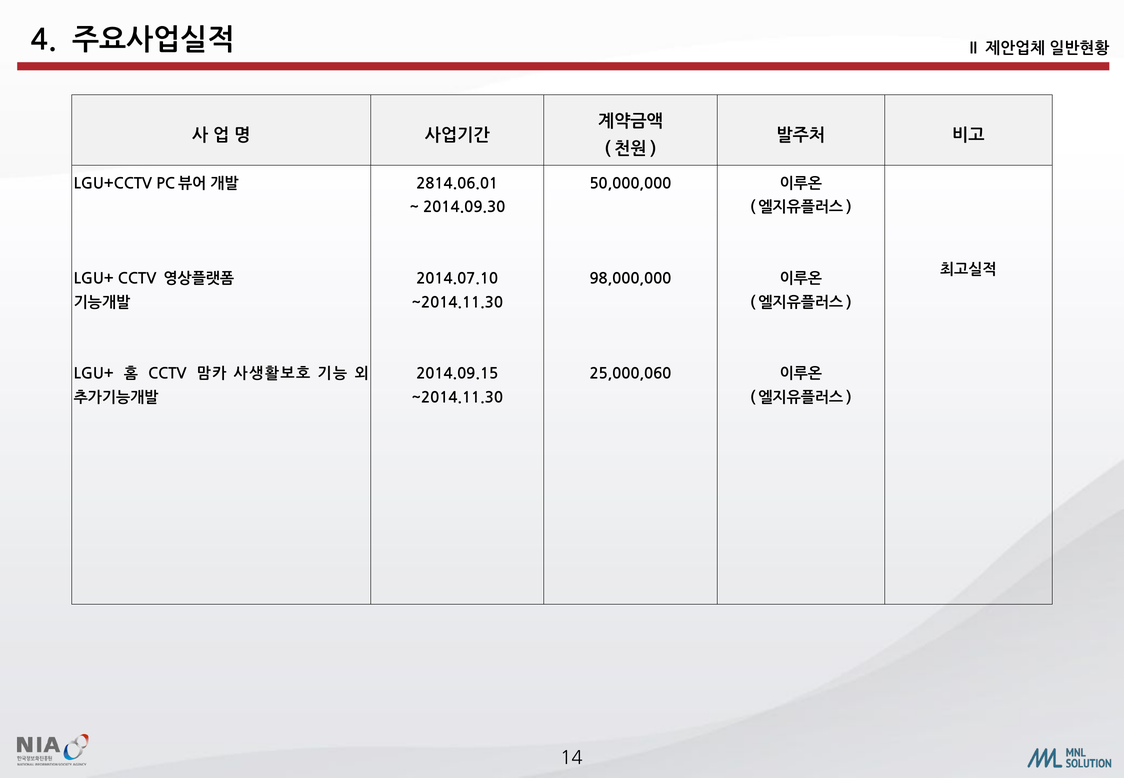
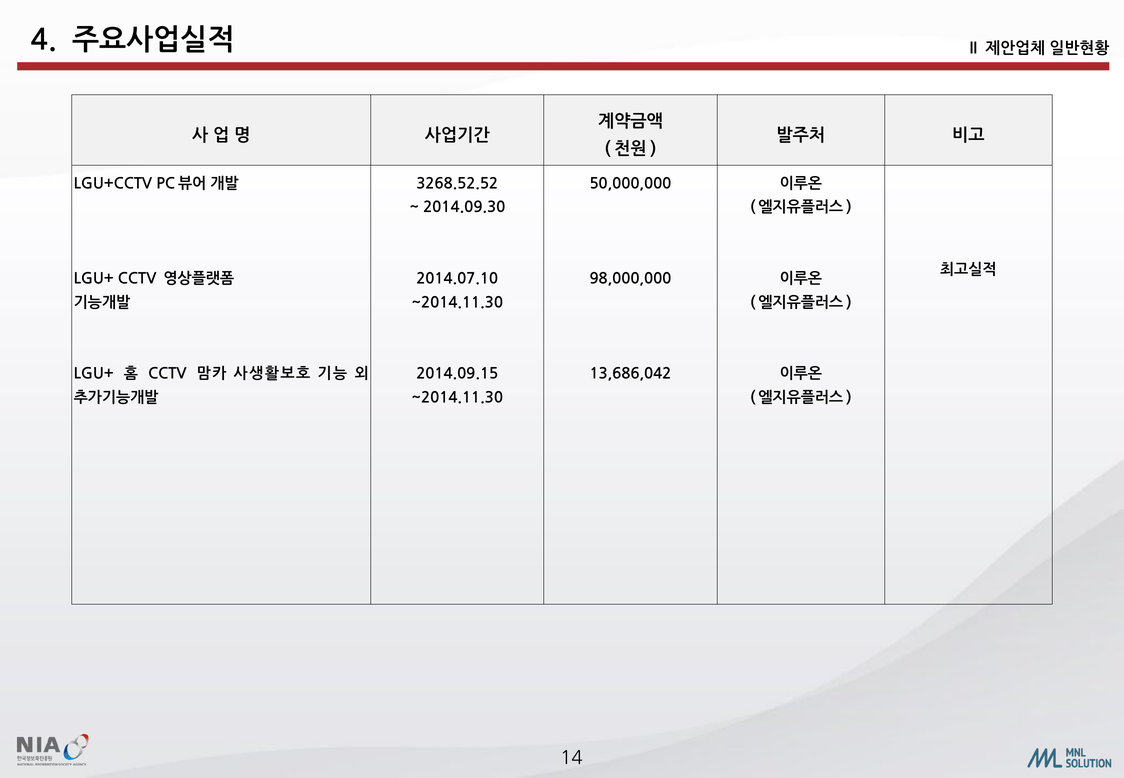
2814.06.01: 2814.06.01 -> 3268.52.52 (457, 184)
25,000,060: 25,000,060 -> 13,686,042 (630, 374)
